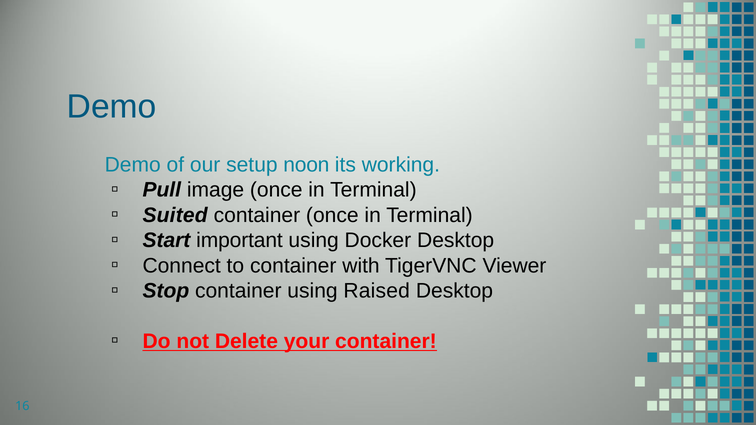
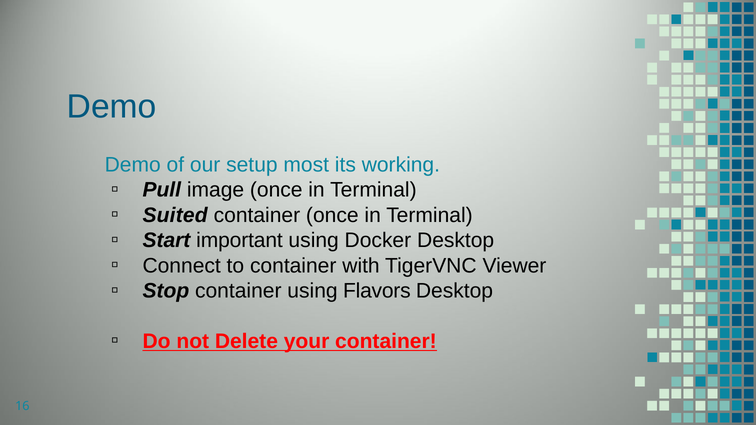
noon: noon -> most (306, 165)
Raised: Raised -> Flavors (377, 291)
